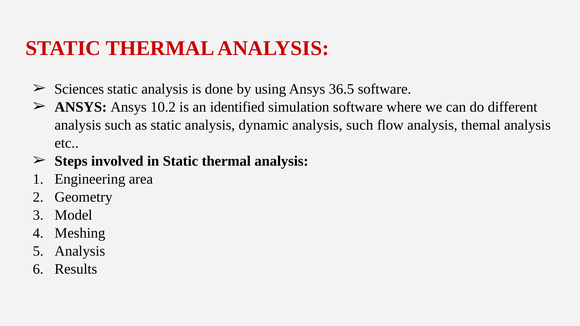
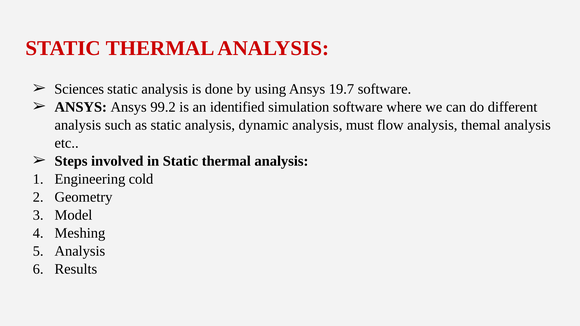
36.5: 36.5 -> 19.7 (341, 89)
10.2: 10.2 -> 99.2 (163, 107)
dynamic analysis such: such -> must (360, 125)
area: area -> cold (141, 179)
